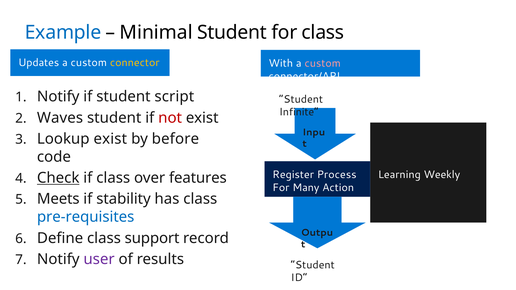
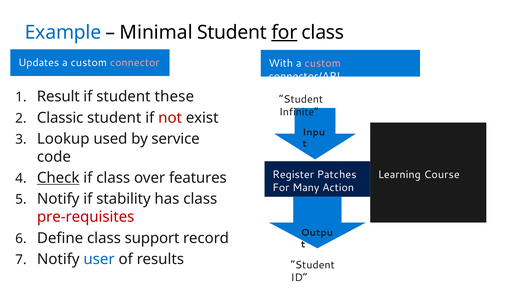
for underline: none -> present (284, 32)
connector colour: yellow -> pink (135, 63)
Notify: Notify -> Result (58, 97)
script: script -> these (174, 97)
Waves: Waves -> Classic (60, 118)
Lookup exist: exist -> used (110, 139)
before: before -> service (176, 139)
Weekly: Weekly -> Course (442, 175)
Process: Process -> Patches (337, 175)
Meets: Meets -> Notify (58, 199)
pre-requisites colour: blue -> red (86, 217)
user colour: purple -> blue (99, 259)
